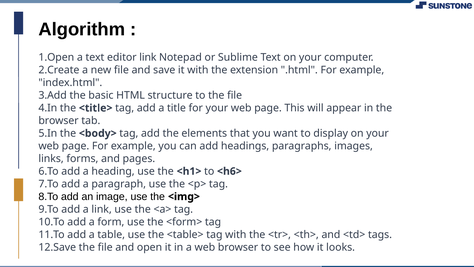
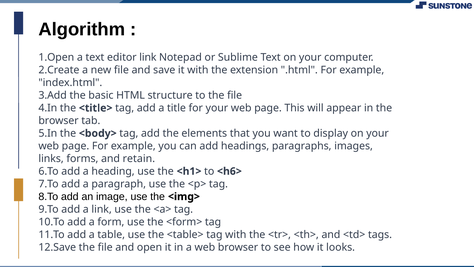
pages: pages -> retain (139, 158)
